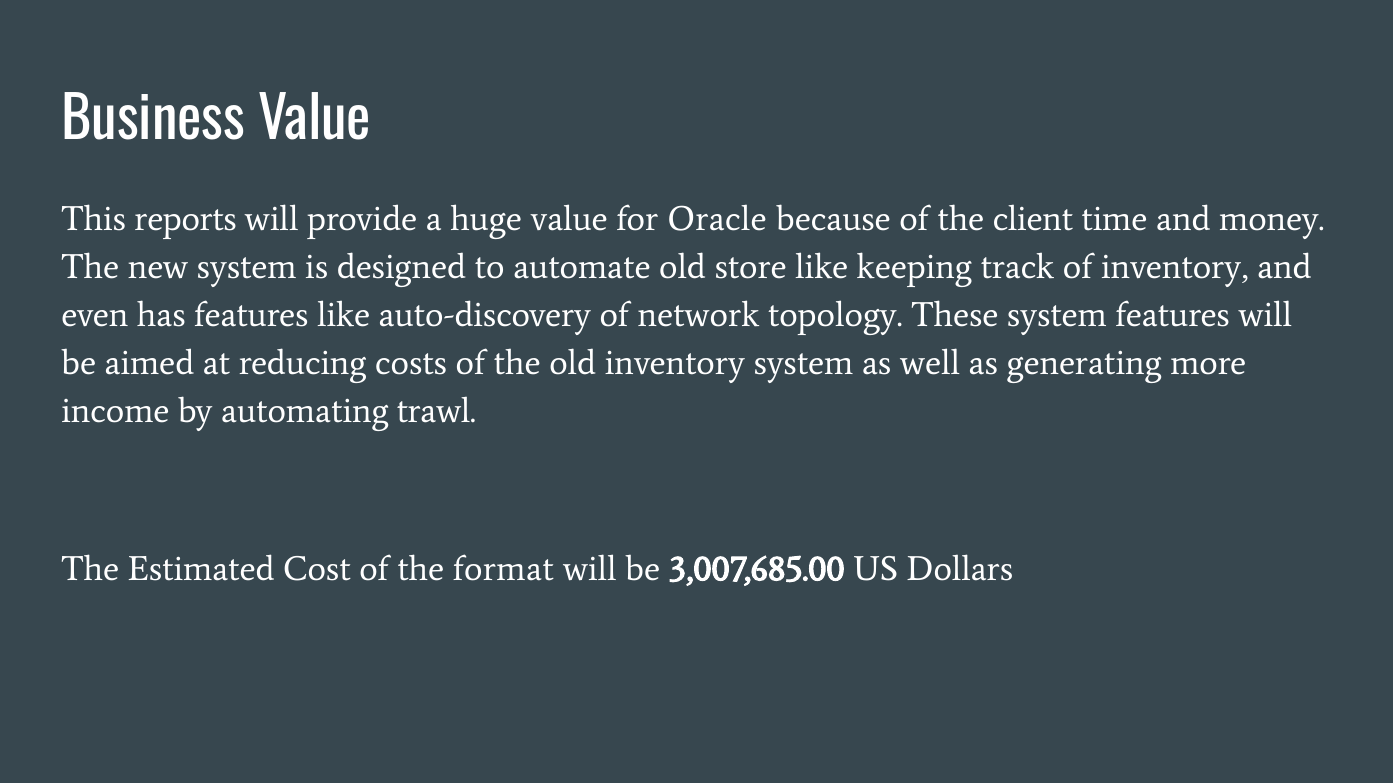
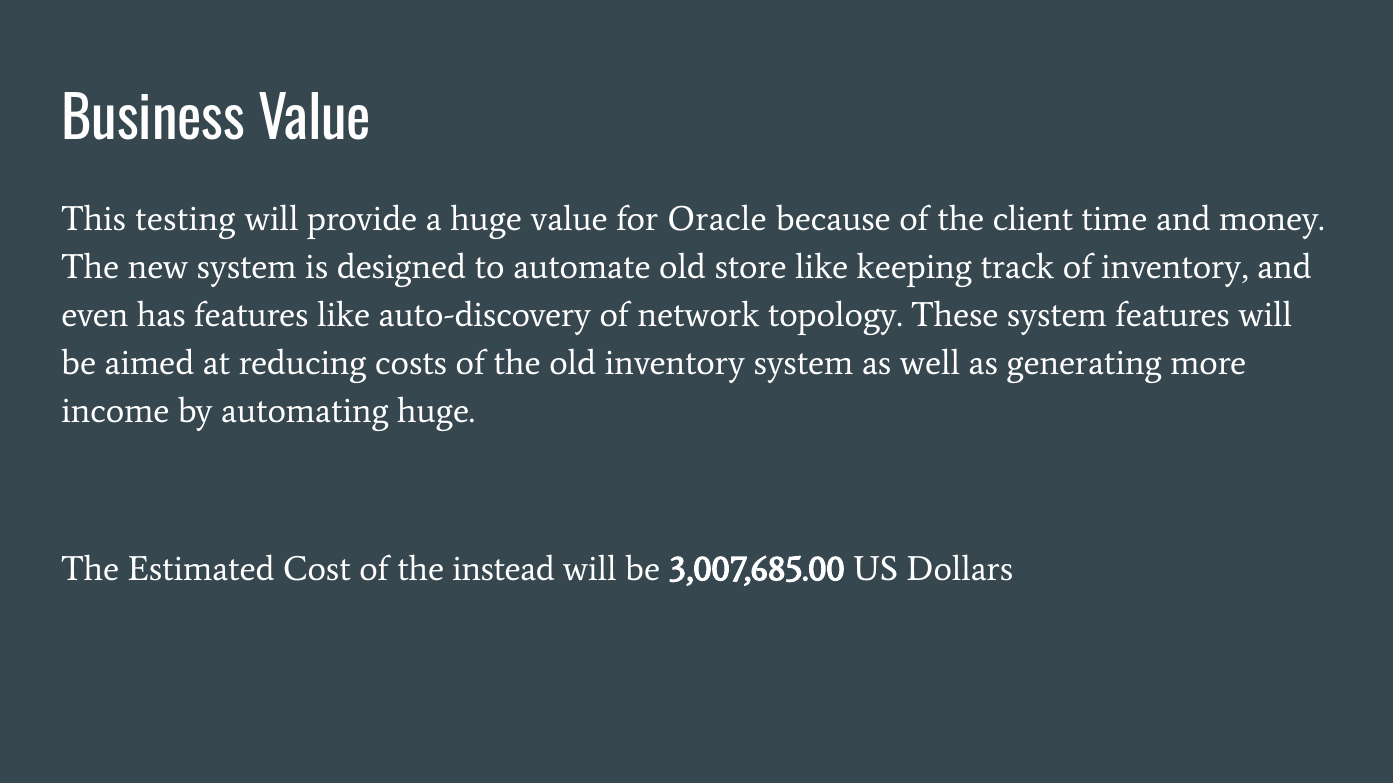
reports: reports -> testing (185, 219)
automating trawl: trawl -> huge (436, 411)
format: format -> instead (504, 569)
